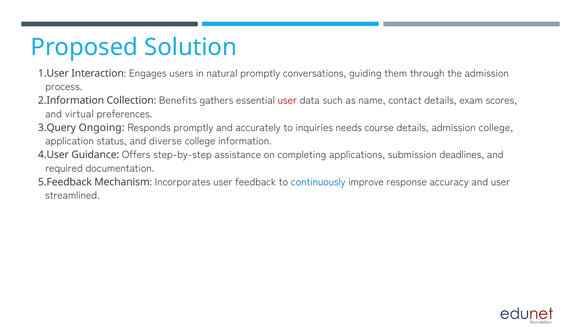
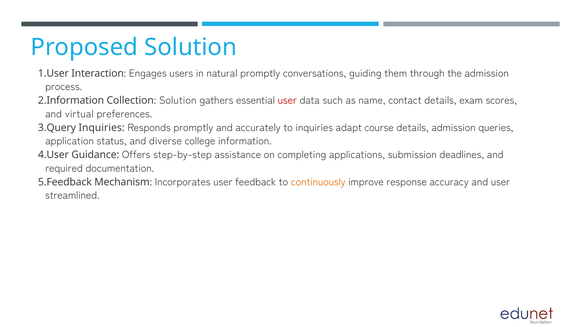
Benefits: Benefits -> Solution (178, 100)
Ongoing: Ongoing -> Inquiries (102, 128)
needs: needs -> adapt (349, 128)
admission college: college -> queries (496, 128)
continuously colour: blue -> orange (318, 182)
